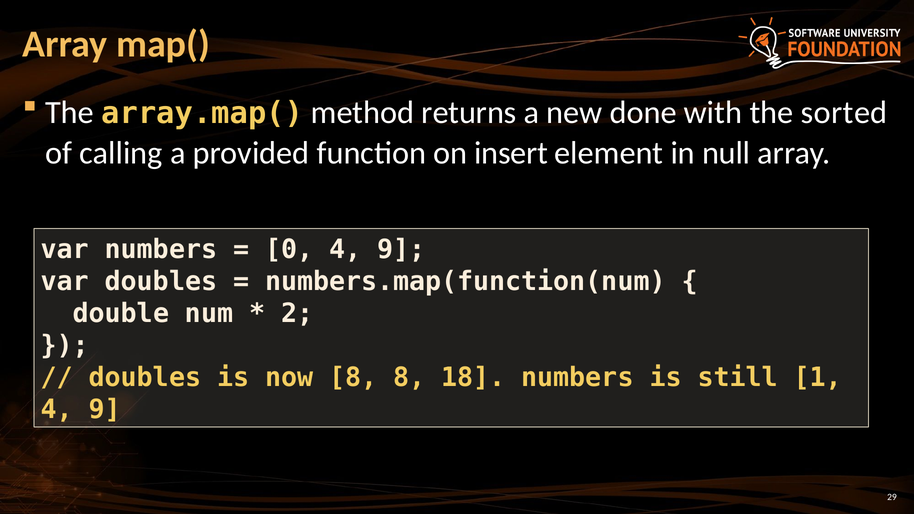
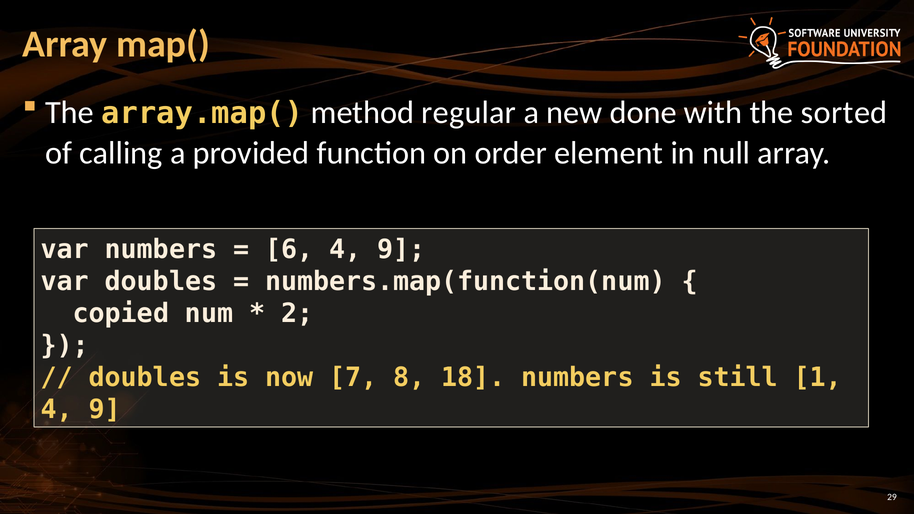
returns: returns -> regular (469, 113)
insert: insert -> order (511, 153)
0: 0 -> 6 (289, 250)
double: double -> copied (121, 314)
now 8: 8 -> 7 (353, 378)
